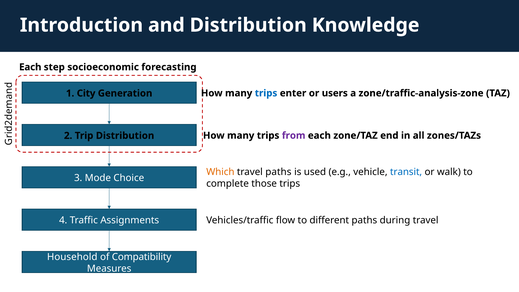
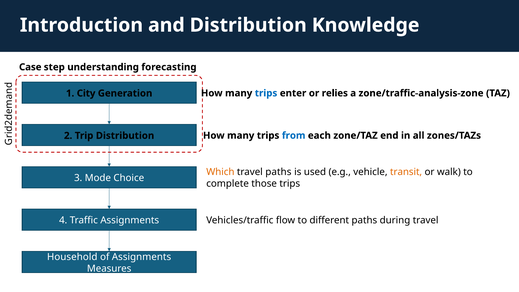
Each: Each -> Case (30, 67)
socioeconomic: socioeconomic -> understanding (103, 67)
users: users -> relies (335, 93)
from colour: purple -> blue (294, 135)
transit colour: blue -> orange (406, 172)
of Compatibility: Compatibility -> Assignments (142, 257)
